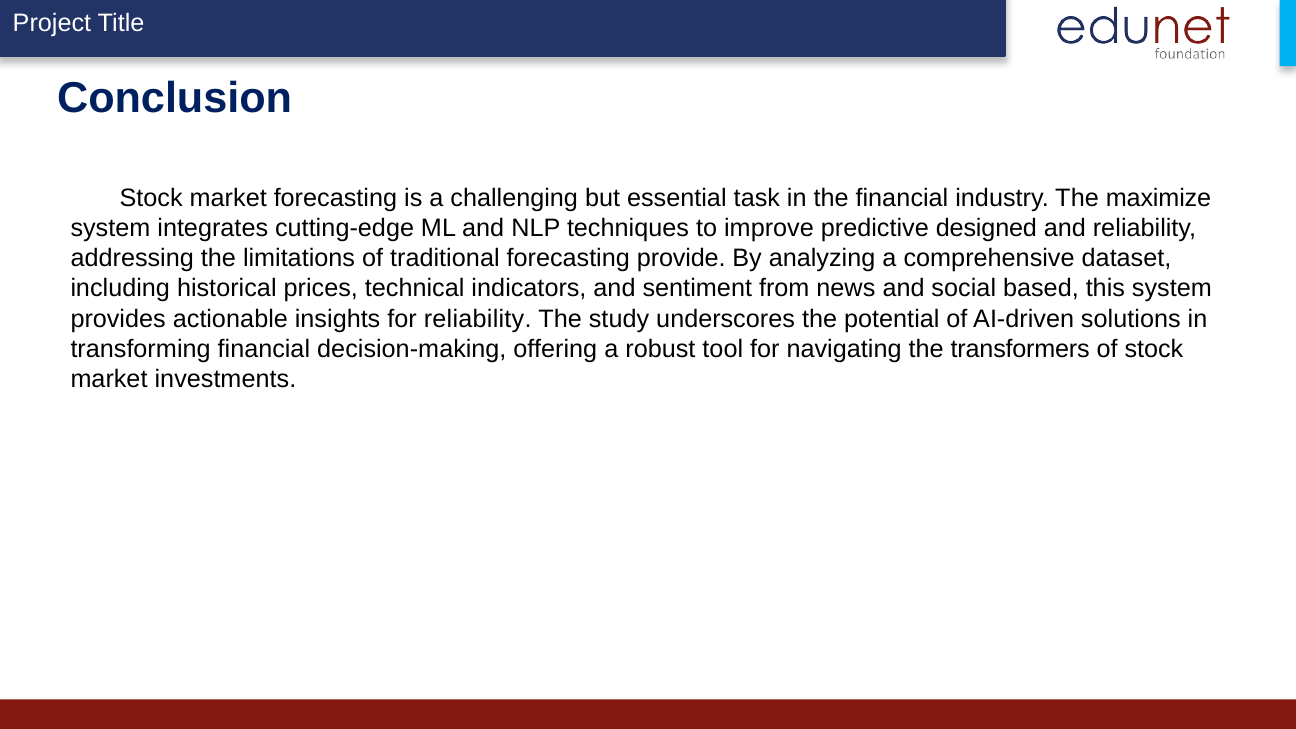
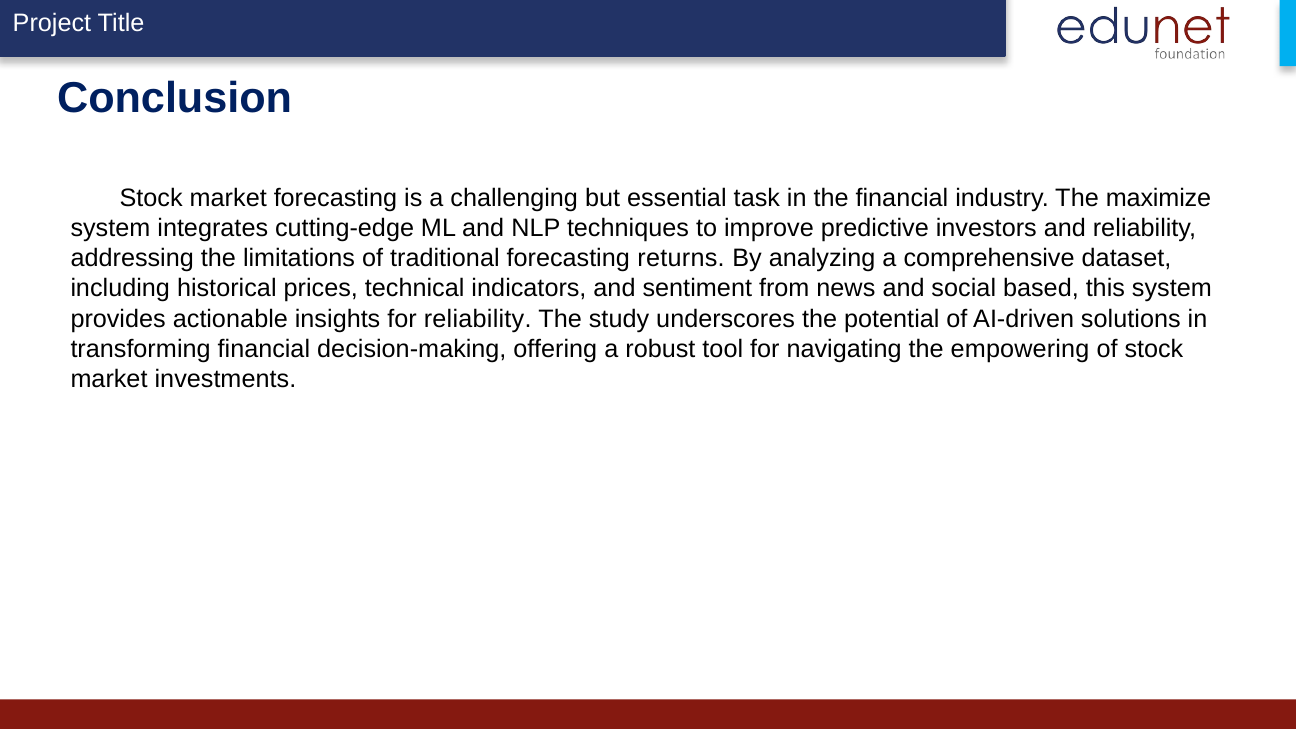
designed: designed -> investors (986, 228)
provide: provide -> returns (681, 258)
transformers: transformers -> empowering (1020, 349)
